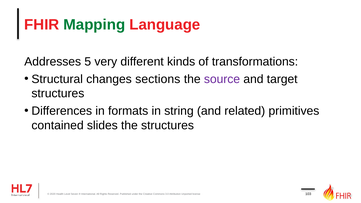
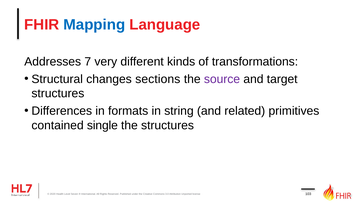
Mapping colour: green -> blue (94, 25)
5: 5 -> 7 (88, 62)
slides: slides -> single (102, 125)
